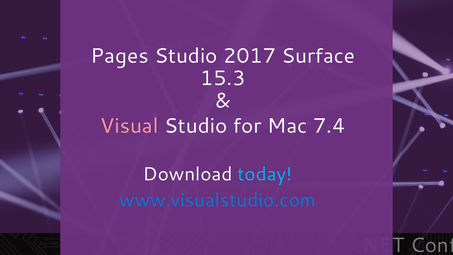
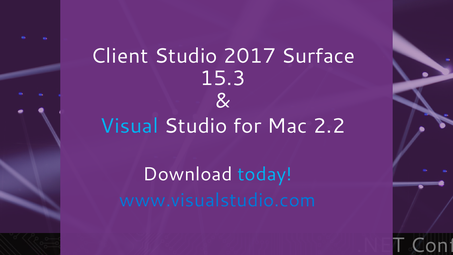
Pages: Pages -> Client (120, 56)
Visual colour: pink -> light blue (129, 126)
7.4: 7.4 -> 2.2 (329, 126)
